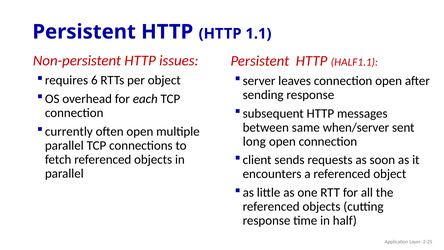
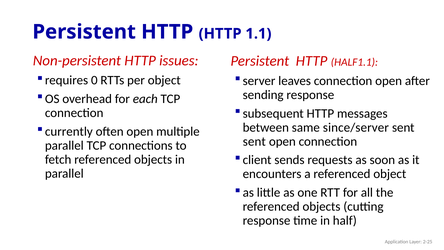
6: 6 -> 0 (94, 80)
when/server: when/server -> since/server (356, 127)
long: long -> sent (254, 141)
